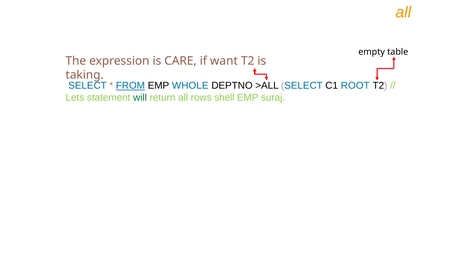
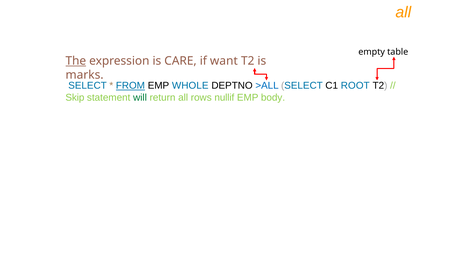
The underline: none -> present (76, 61)
taking: taking -> marks (85, 75)
>ALL colour: black -> blue (267, 86)
Lets: Lets -> Skip (75, 98)
shell: shell -> nullif (224, 98)
suraj: suraj -> body (273, 98)
